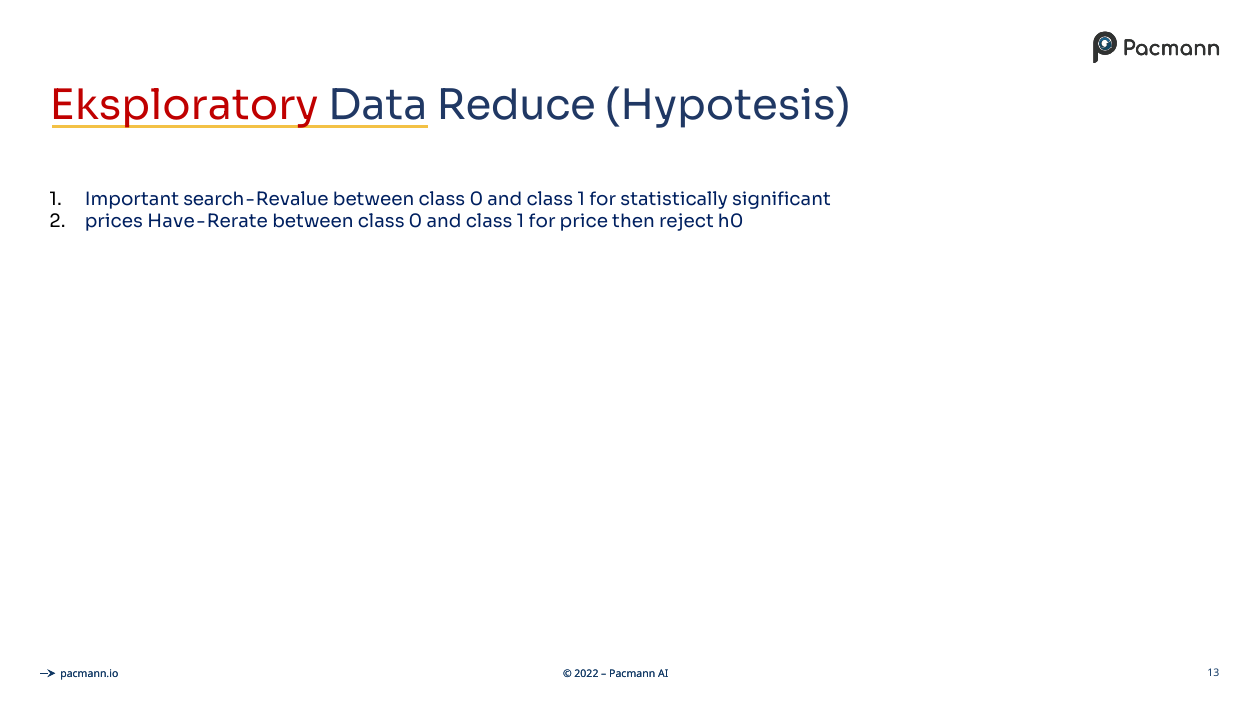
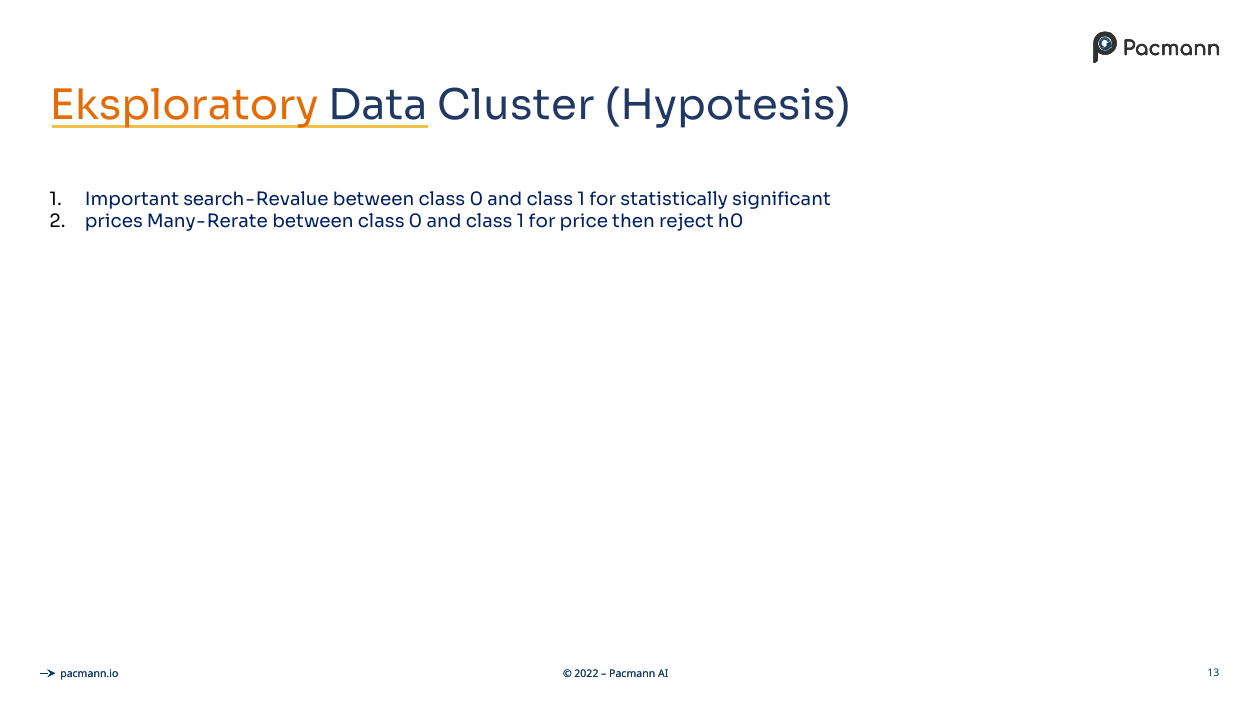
Eksploratory colour: red -> orange (184, 106)
Reduce: Reduce -> Cluster (516, 106)
Have: Have -> Many (171, 221)
